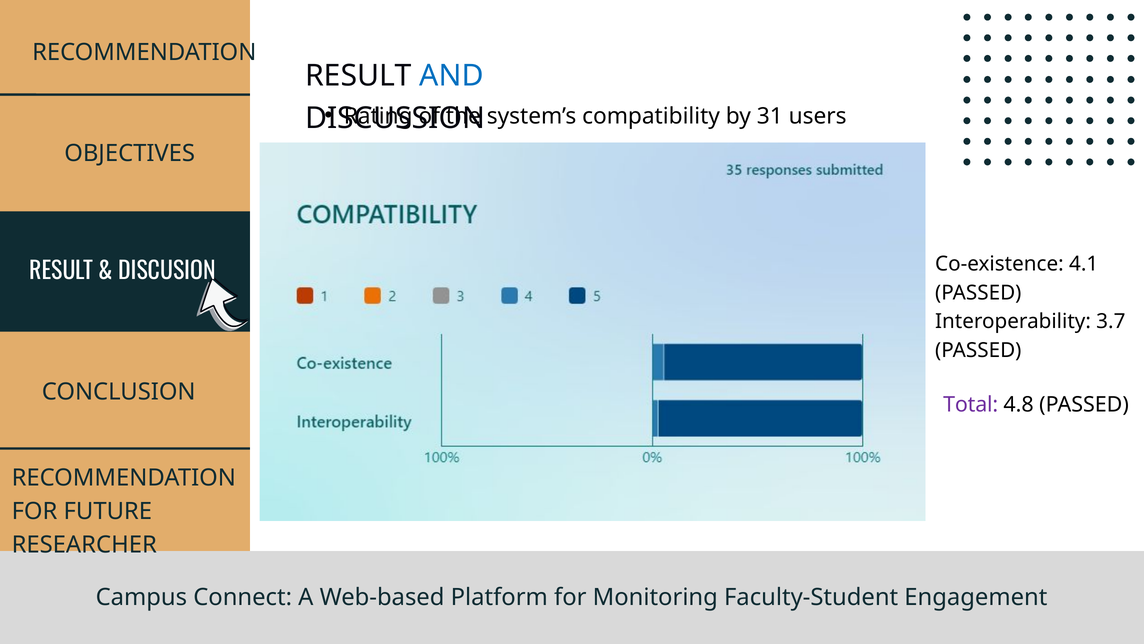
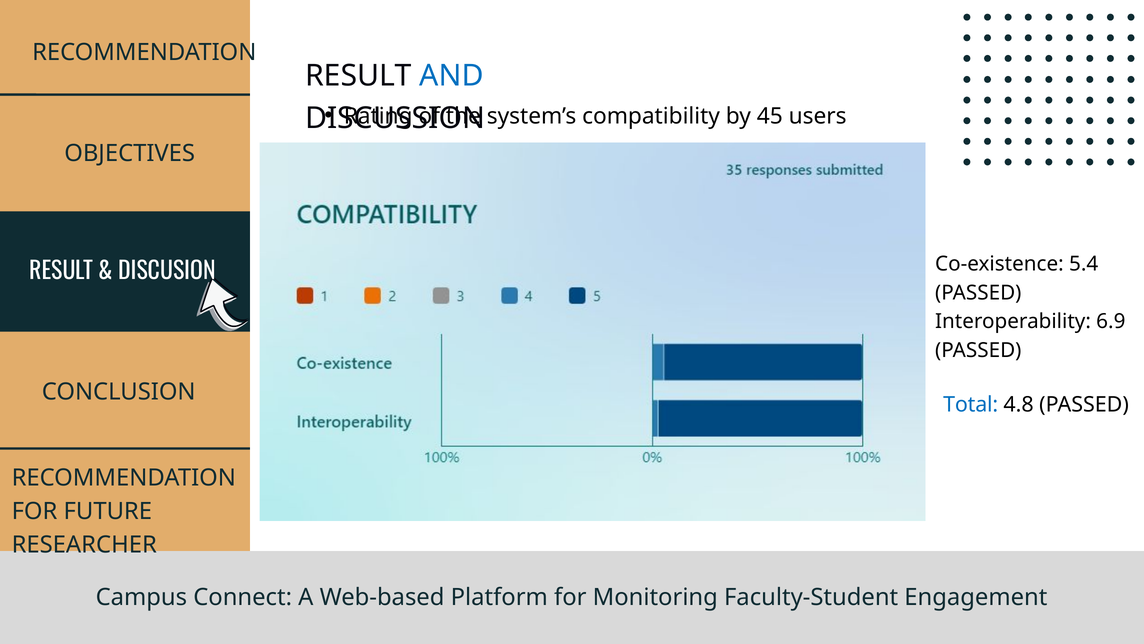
31: 31 -> 45 (770, 116)
4.1: 4.1 -> 5.4 (1084, 264)
3.7: 3.7 -> 6.9 (1111, 321)
Total colour: purple -> blue (971, 404)
